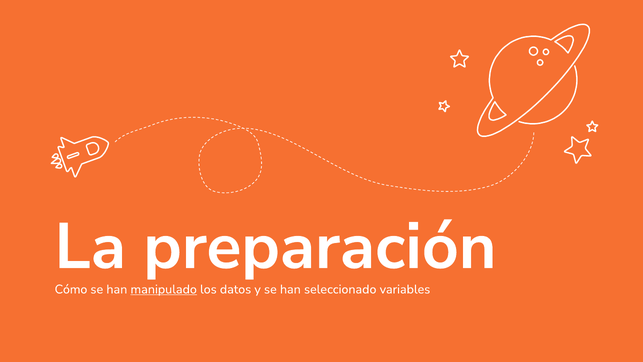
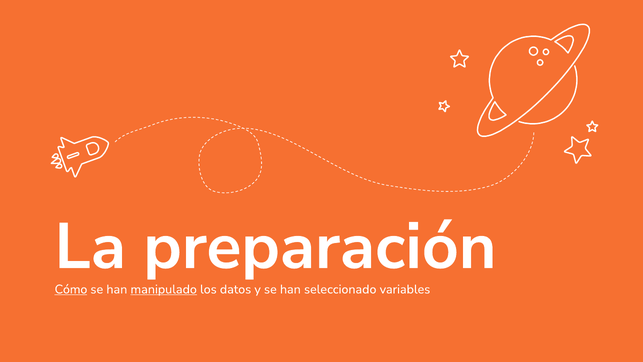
Cómo underline: none -> present (71, 289)
